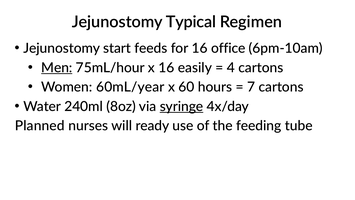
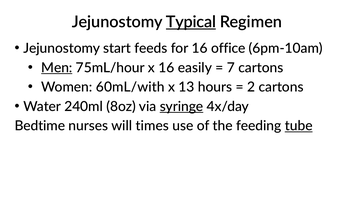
Typical underline: none -> present (191, 22)
4: 4 -> 7 (231, 68)
60mL/year: 60mL/year -> 60mL/with (130, 87)
60: 60 -> 13 (186, 87)
7: 7 -> 2 (251, 87)
Planned: Planned -> Bedtime (40, 126)
ready: ready -> times (152, 126)
tube underline: none -> present (299, 126)
